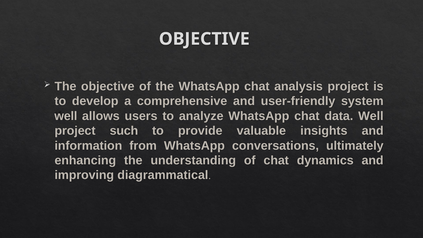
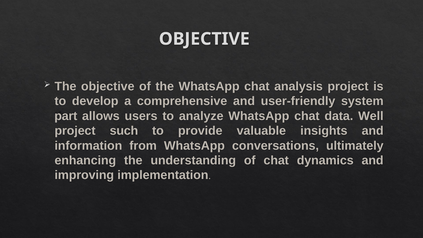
well: well -> part (66, 116)
diagrammatical: diagrammatical -> implementation (163, 175)
